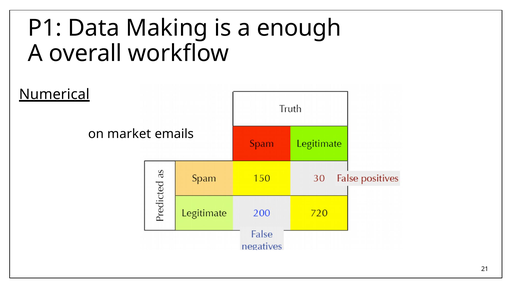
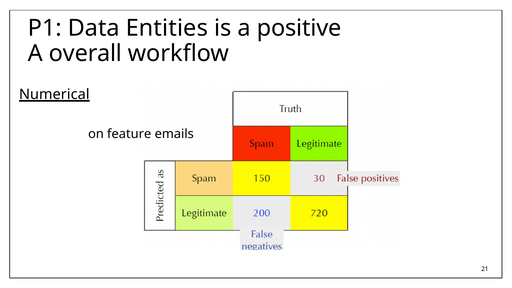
Making: Making -> Entities (167, 28)
enough: enough -> positive (299, 28)
market: market -> feature (129, 134)
